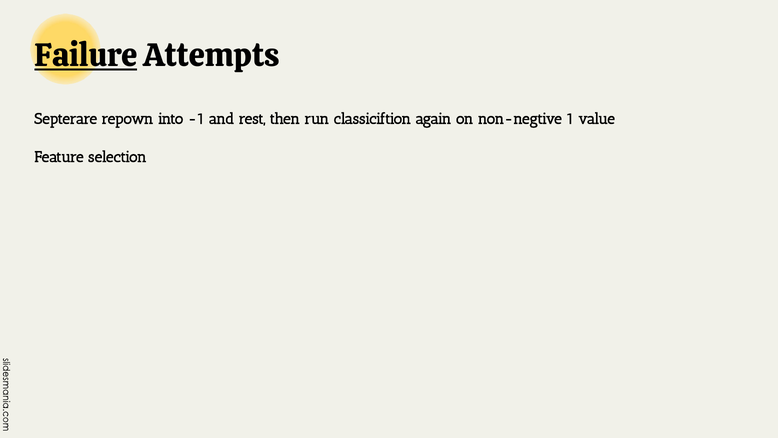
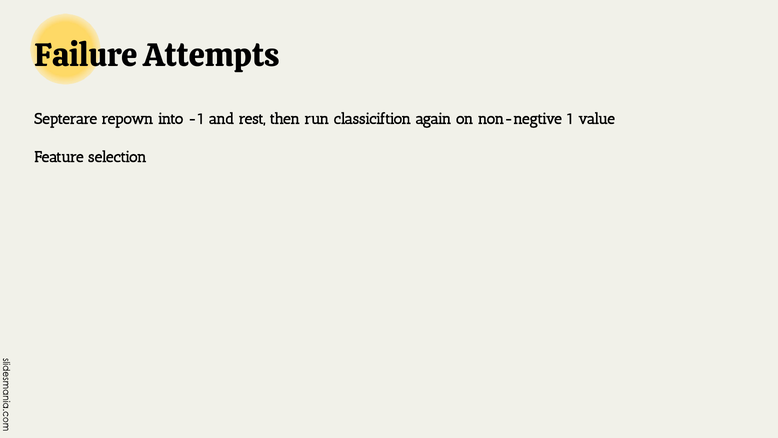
Failure underline: present -> none (86, 56)
